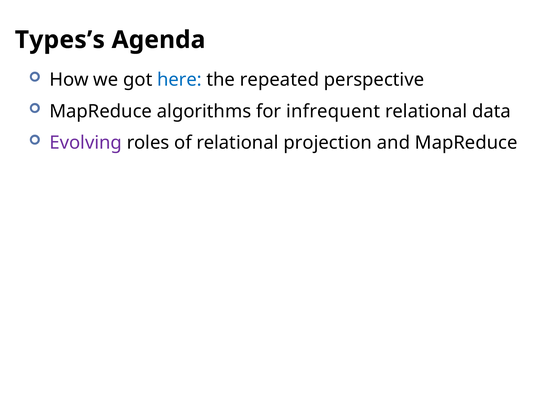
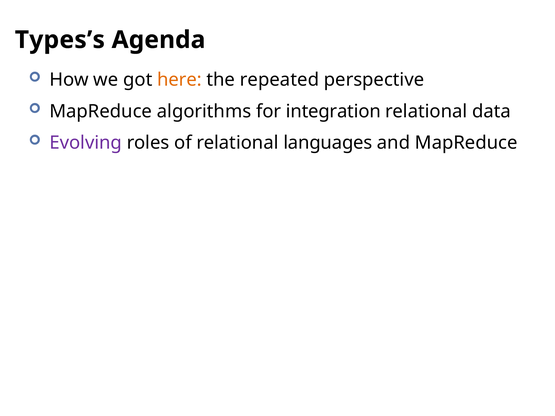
here colour: blue -> orange (179, 80)
infrequent: infrequent -> integration (333, 111)
projection: projection -> languages (328, 143)
